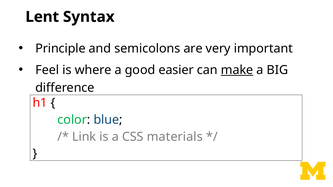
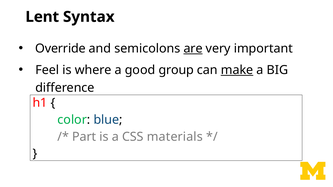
Principle: Principle -> Override (60, 49)
are underline: none -> present (193, 49)
easier: easier -> group (176, 70)
Link: Link -> Part (84, 137)
